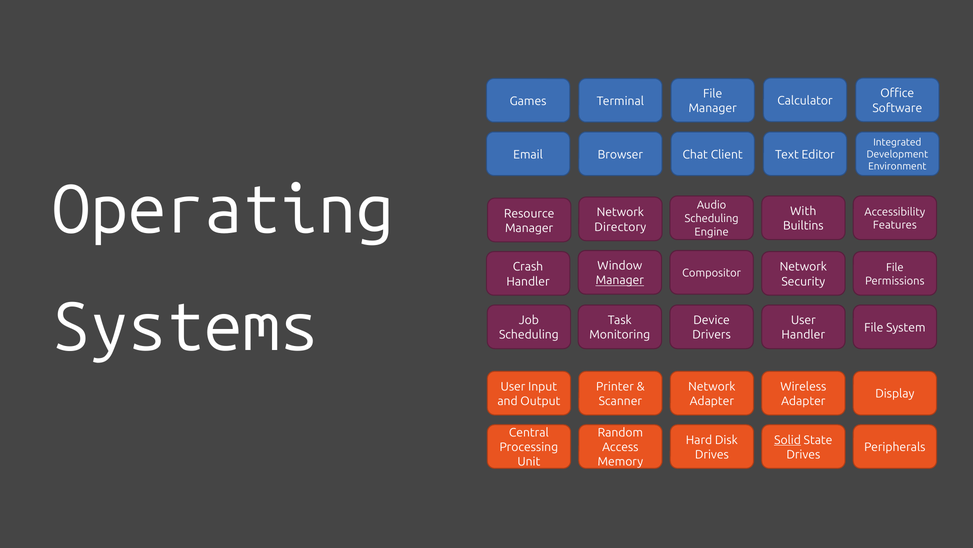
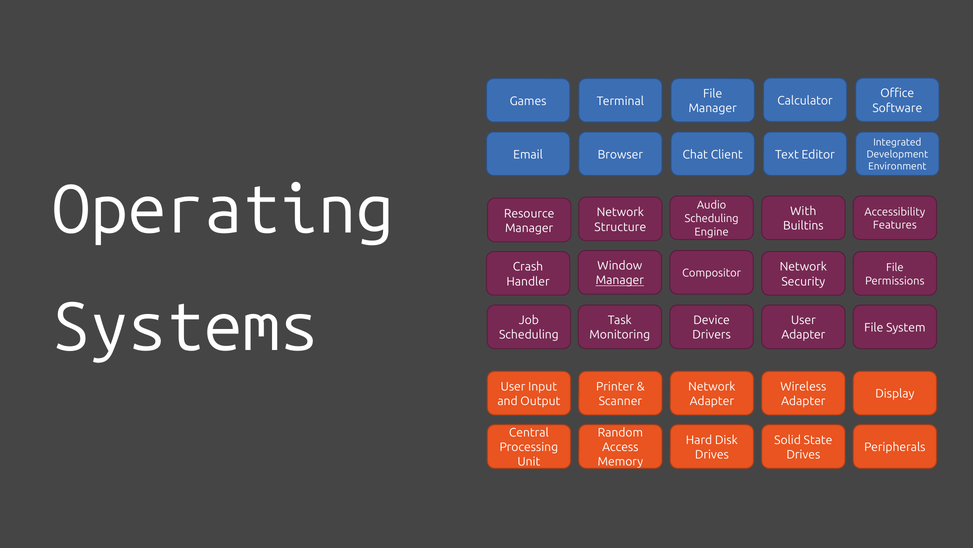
Directory: Directory -> Structure (620, 227)
Handler: Handler -> Adapter (803, 335)
Solid underline: present -> none (788, 439)
